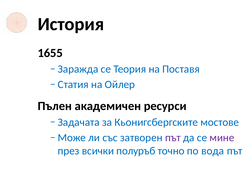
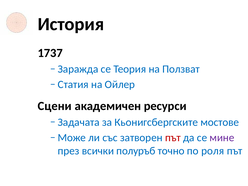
1655: 1655 -> 1737 (50, 53)
Поставя: Поставя -> Ползват (181, 69)
Пълен: Пълен -> Сцени (55, 106)
път colour: purple -> red (173, 138)
вода: вода -> роля (213, 151)
